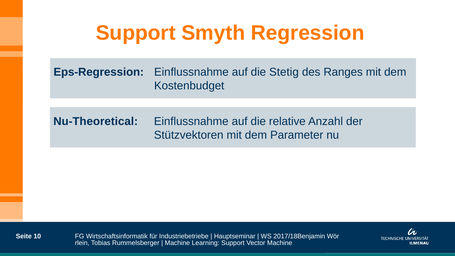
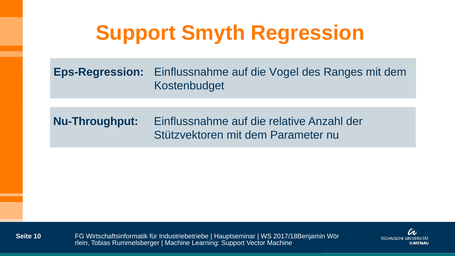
Stetig: Stetig -> Vogel (284, 72)
Nu-Theoretical: Nu-Theoretical -> Nu-Throughput (96, 121)
